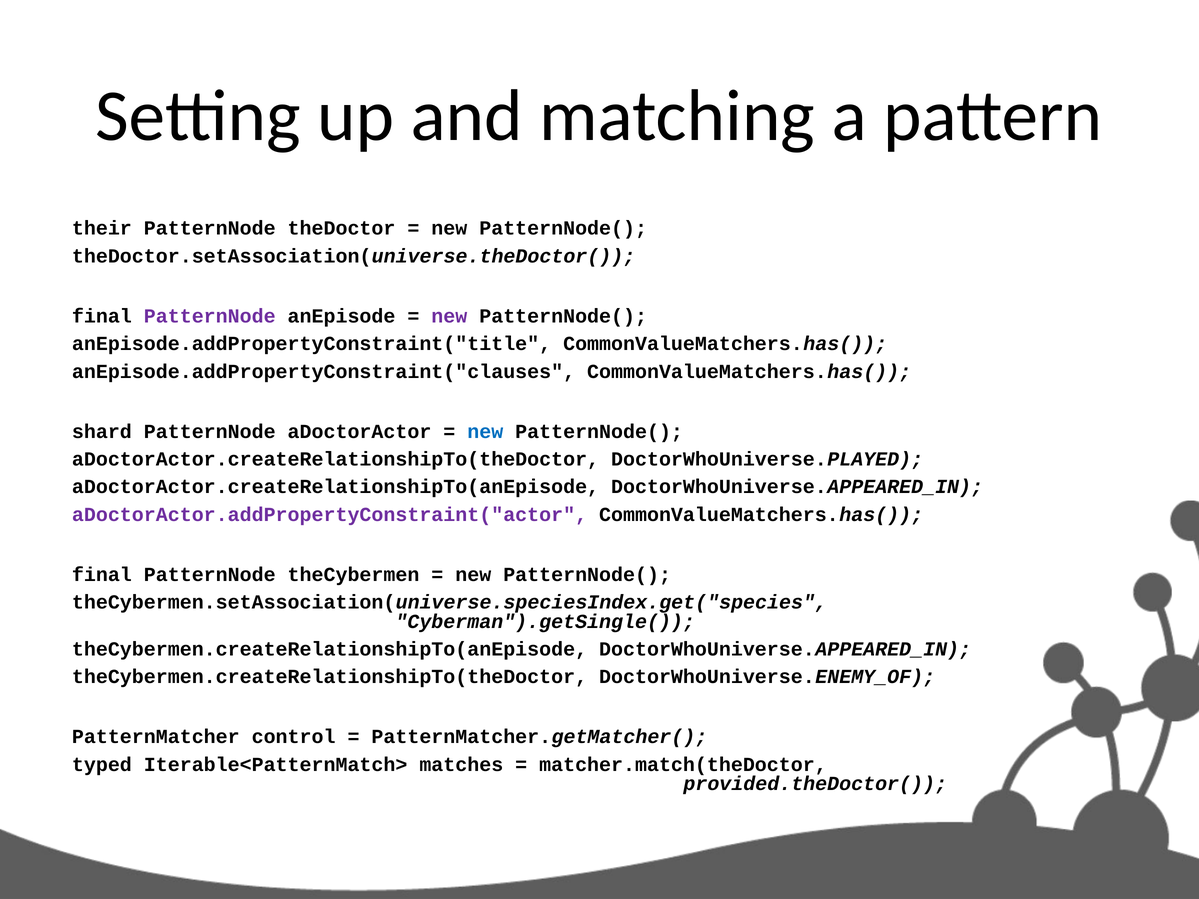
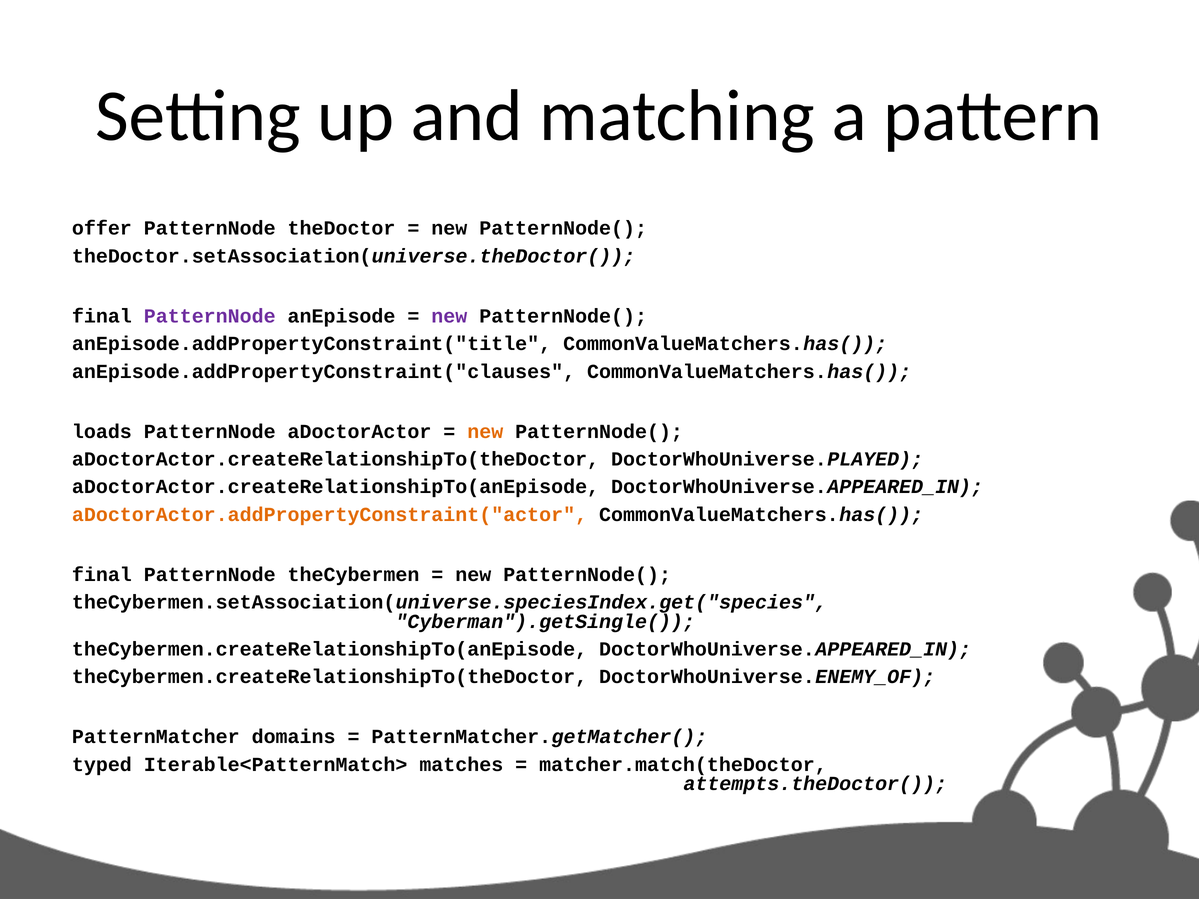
their: their -> offer (102, 228)
shard: shard -> loads (102, 432)
new colour: blue -> orange (485, 432)
aDoctorActor.addPropertyConstraint("actor colour: purple -> orange (330, 515)
control: control -> domains (294, 737)
provided.theDoctor(: provided.theDoctor( -> attempts.theDoctor( (815, 784)
